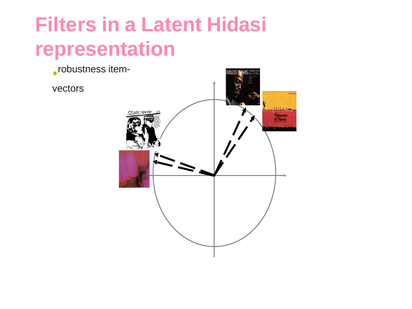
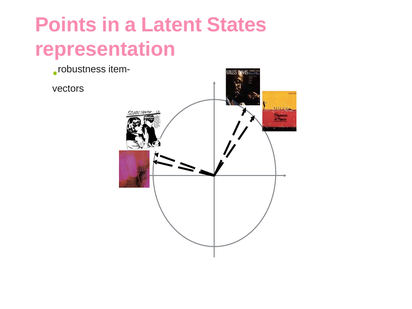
Filters: Filters -> Points (66, 25)
Hidasi: Hidasi -> States (237, 25)
